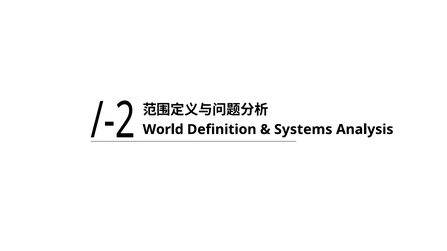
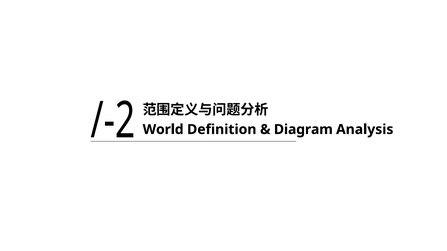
Systems: Systems -> Diagram (303, 130)
